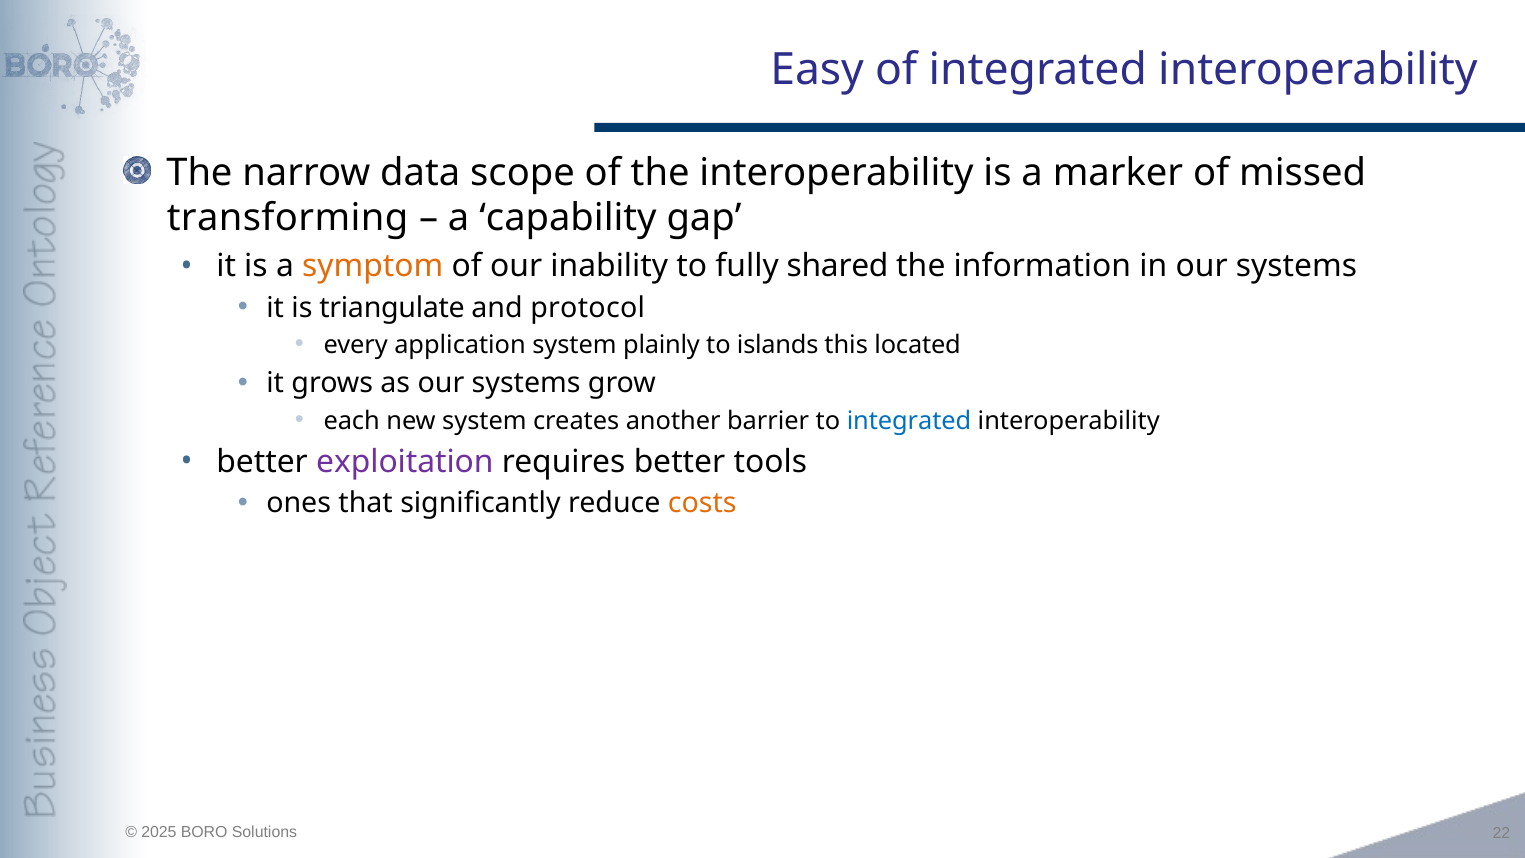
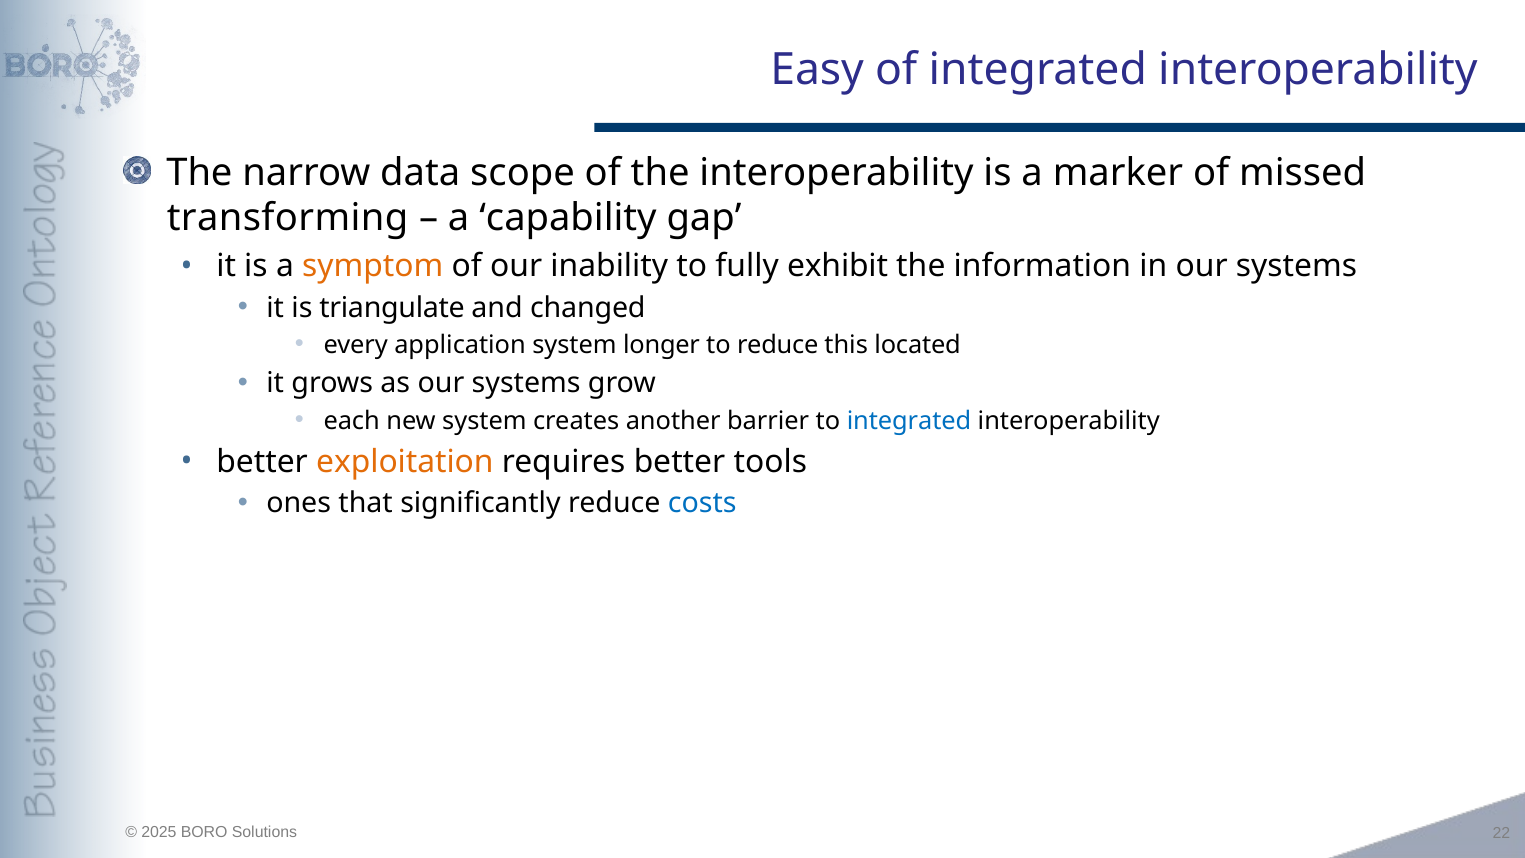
shared: shared -> exhibit (838, 266)
protocol: protocol -> changed (588, 308)
plainly: plainly -> longer (662, 345)
to islands: islands -> reduce (778, 345)
exploitation colour: purple -> orange (405, 462)
costs colour: orange -> blue (702, 503)
